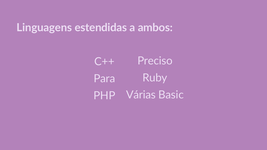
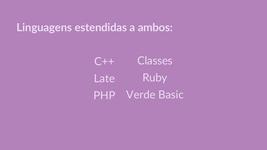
Preciso: Preciso -> Classes (155, 61)
Para: Para -> Late (104, 79)
Várias: Várias -> Verde (141, 95)
